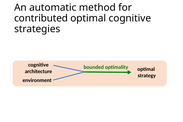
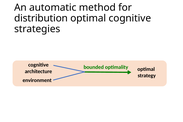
contributed: contributed -> distribution (41, 18)
